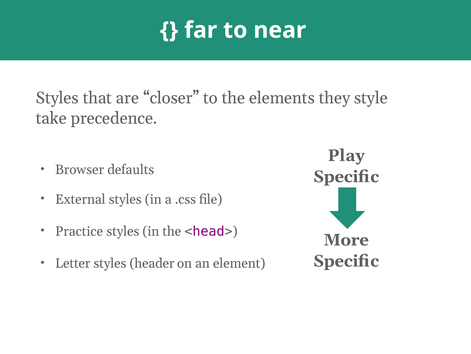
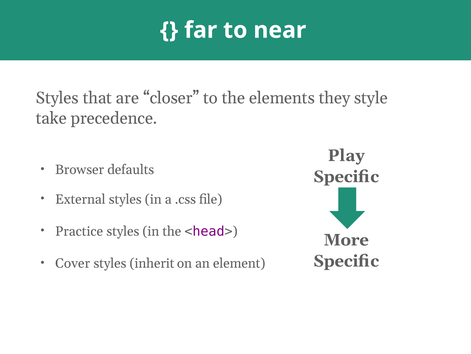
Letter: Letter -> Cover (73, 263)
header: header -> inherit (152, 263)
